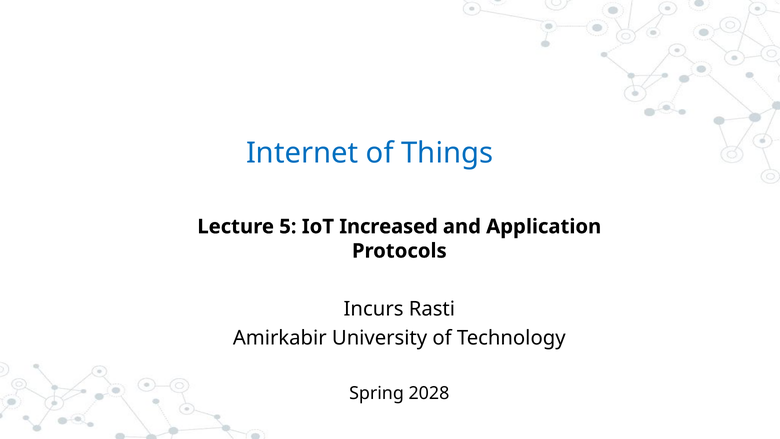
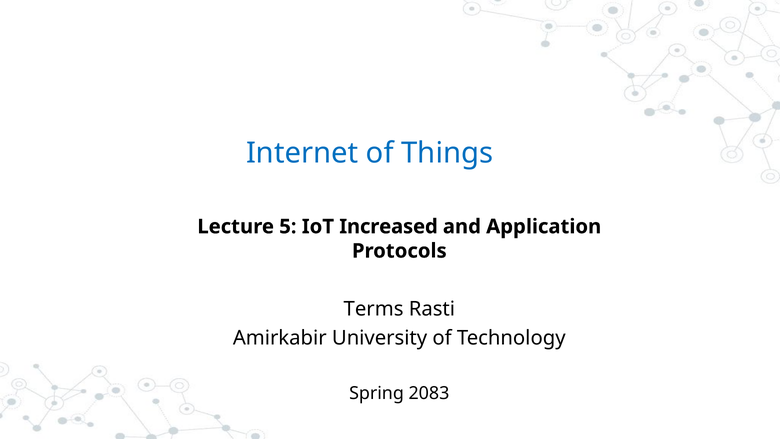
Incurs: Incurs -> Terms (374, 309)
2028: 2028 -> 2083 (429, 393)
